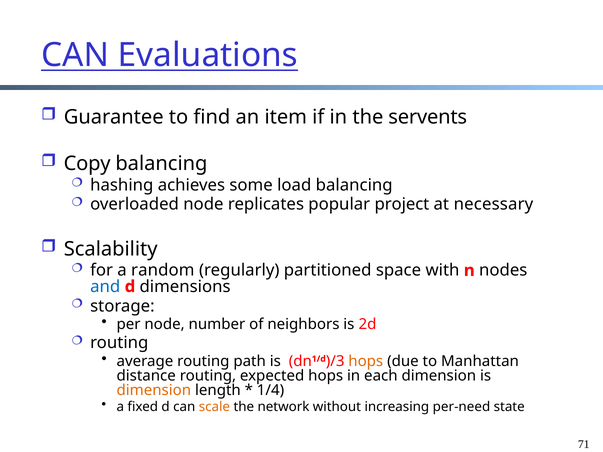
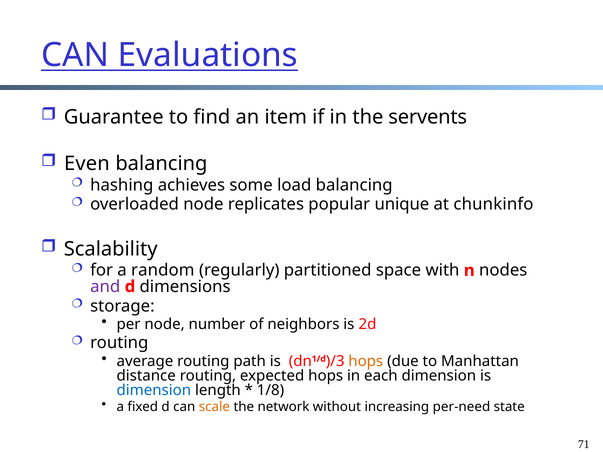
Copy: Copy -> Even (87, 164)
project: project -> unique (402, 205)
necessary: necessary -> chunkinfo (493, 205)
and colour: blue -> purple (105, 287)
dimension colour: orange -> blue (154, 390)
1/4: 1/4 -> 1/8 (271, 390)
